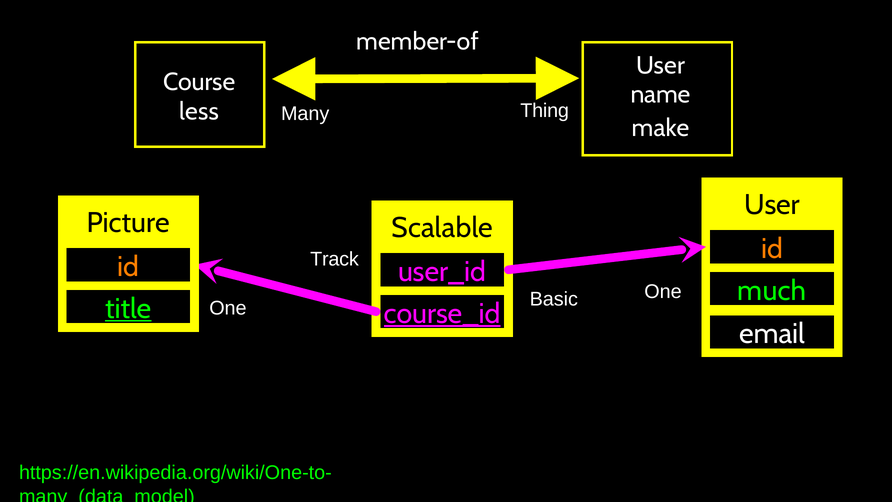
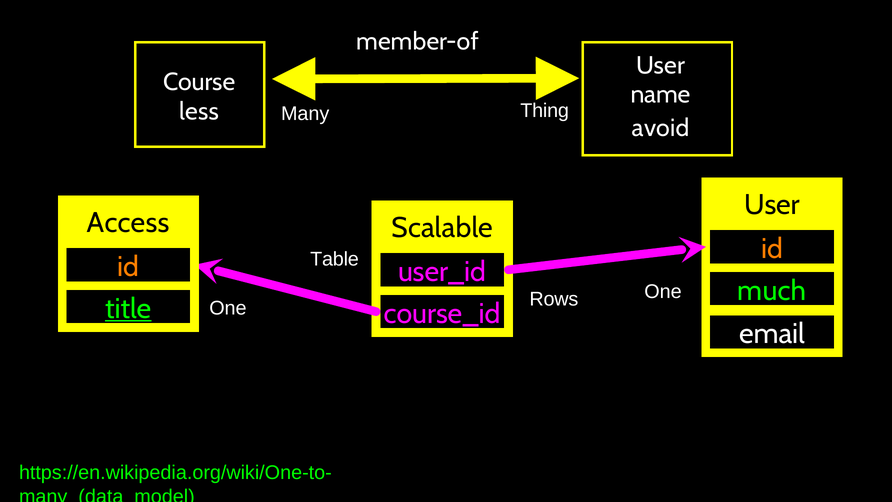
make: make -> avoid (661, 128)
Picture: Picture -> Access (128, 223)
Track: Track -> Table (334, 259)
Basic: Basic -> Rows (554, 299)
course_id underline: present -> none (442, 314)
